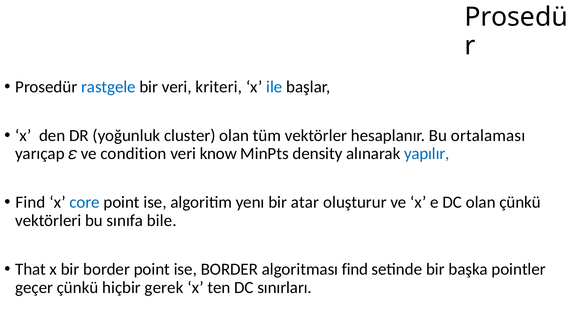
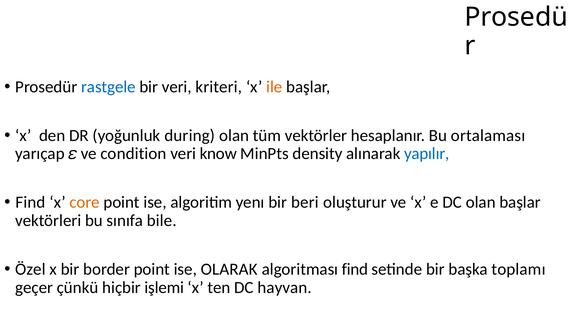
ile colour: blue -> orange (274, 87)
cluster: cluster -> during (190, 136)
core colour: blue -> orange (85, 203)
atar: atar -> beri (305, 203)
olan çünkü: çünkü -> başlar (520, 203)
That: That -> Özel (30, 270)
ise BORDER: BORDER -> OLARAK (229, 270)
pointler: pointler -> toplamı (519, 270)
gerek: gerek -> işlemi (164, 288)
sınırları: sınırları -> hayvan (285, 288)
